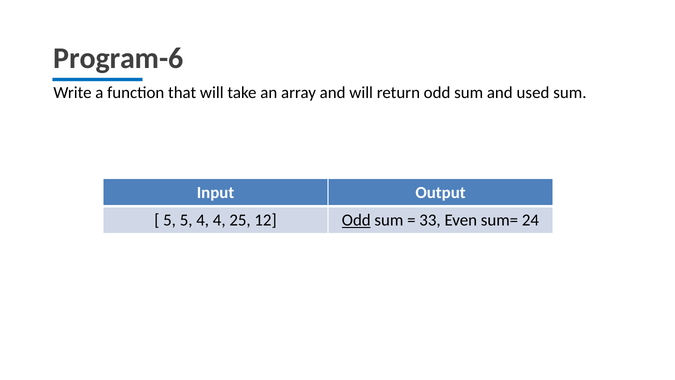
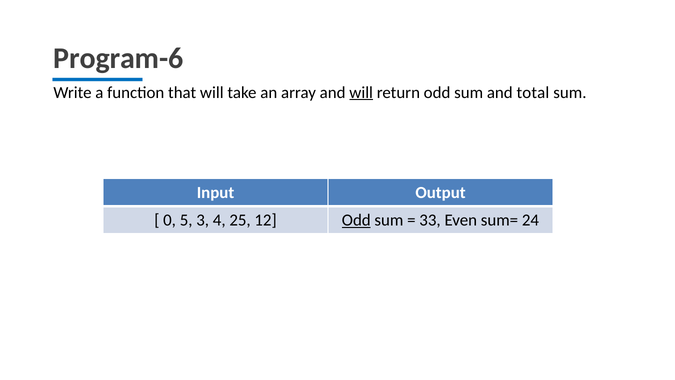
will underline: none -> present (361, 92)
used: used -> total (533, 92)
5: 5 -> 0 (170, 220)
5 4: 4 -> 3 (203, 220)
